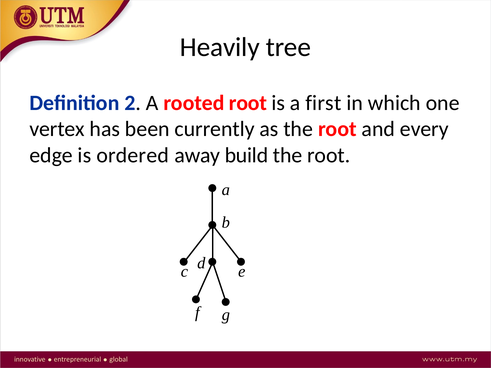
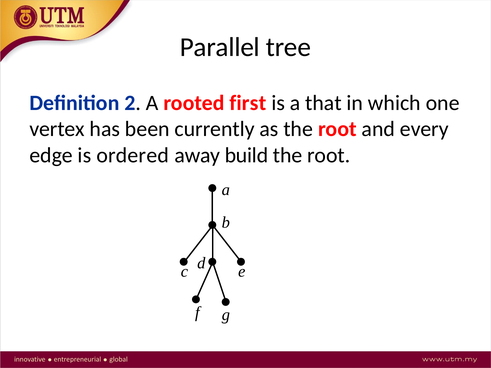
Heavily: Heavily -> Parallel (220, 47)
rooted root: root -> first (248, 103)
first: first -> that (324, 103)
